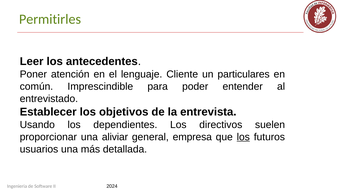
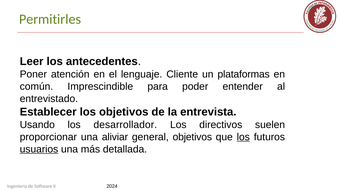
particulares: particulares -> plataformas (244, 74)
dependientes: dependientes -> desarrollador (125, 124)
general empresa: empresa -> objetivos (192, 137)
usuarios underline: none -> present (39, 149)
